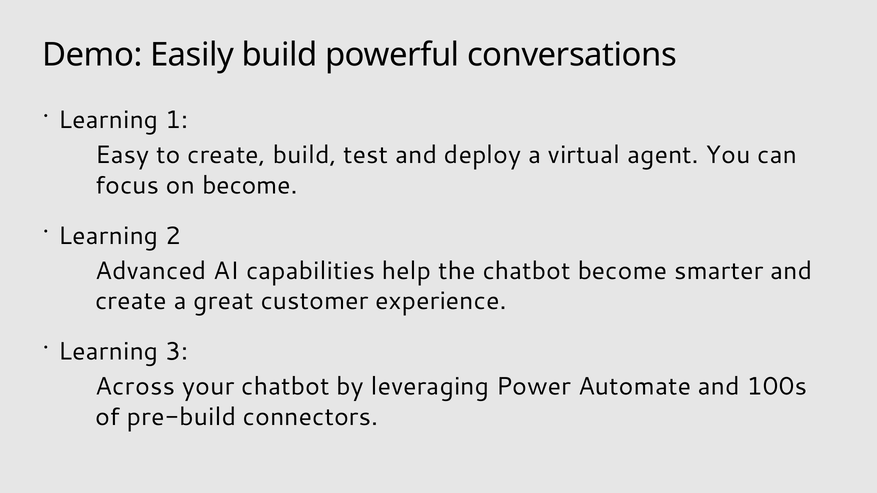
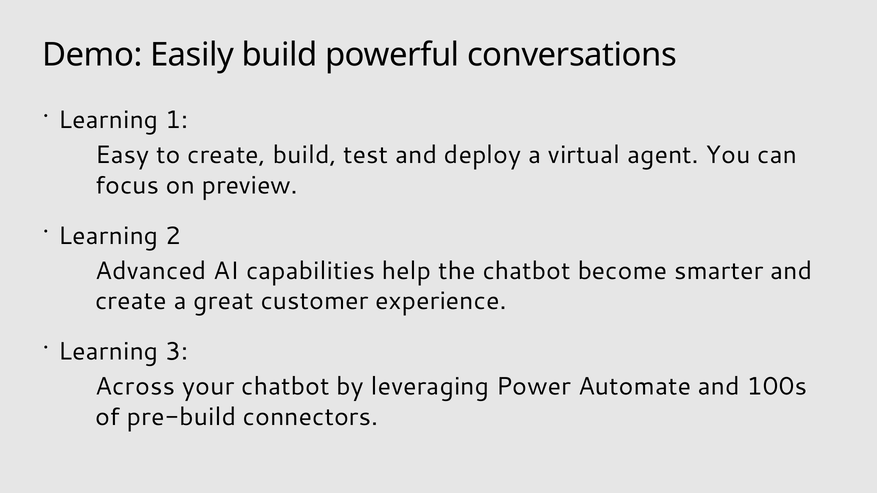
on become: become -> preview (250, 185)
